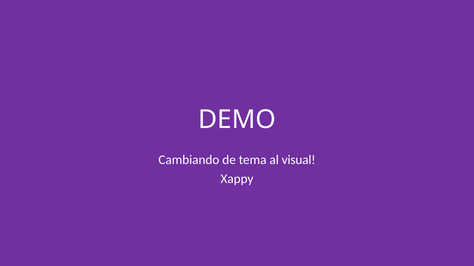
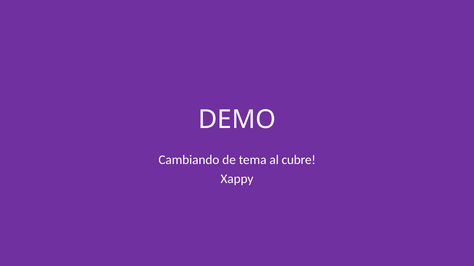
visual: visual -> cubre (299, 160)
